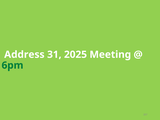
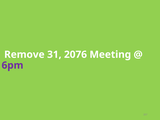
Address: Address -> Remove (24, 55)
2025: 2025 -> 2076 (75, 55)
6pm colour: green -> purple (12, 65)
